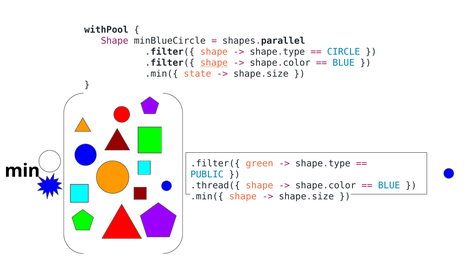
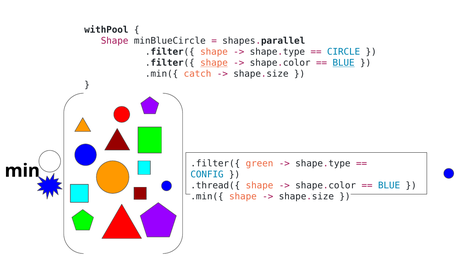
BLUE underline: none -> present (344, 63)
state: state -> catch (198, 74)
PUBLIC: PUBLIC -> CONFIG (207, 174)
